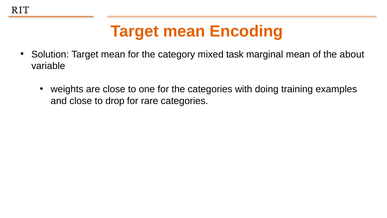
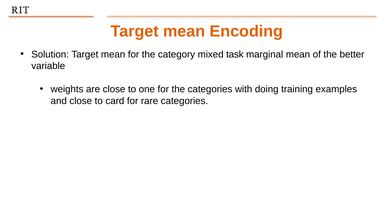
about: about -> better (352, 54)
drop: drop -> card (115, 101)
